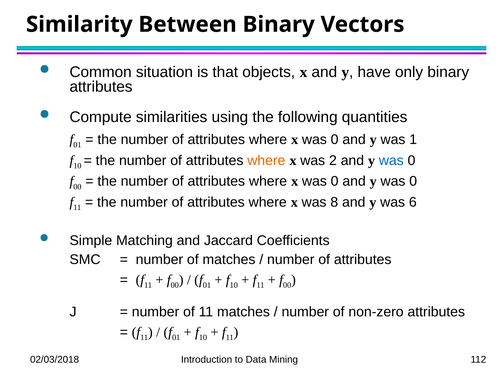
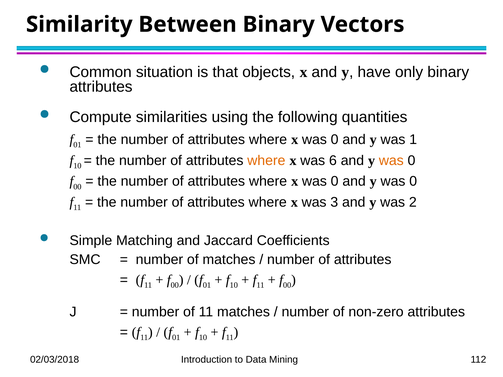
2: 2 -> 6 (333, 161)
was colour: blue -> orange (391, 161)
8: 8 -> 3 (334, 202)
6: 6 -> 2 (413, 202)
